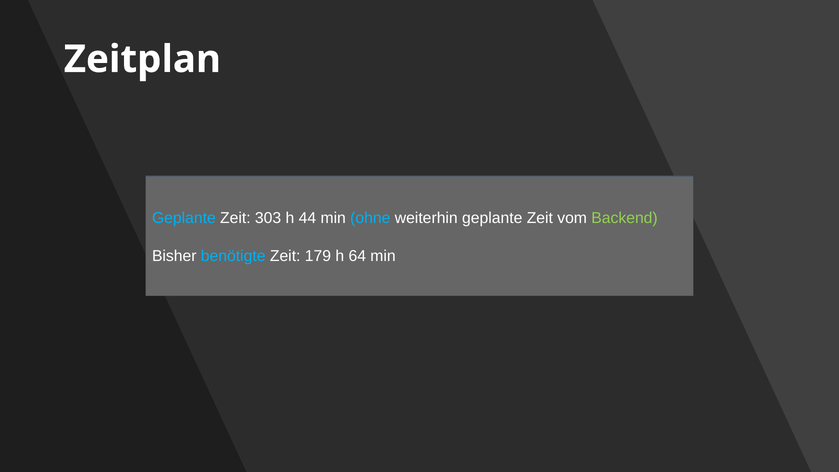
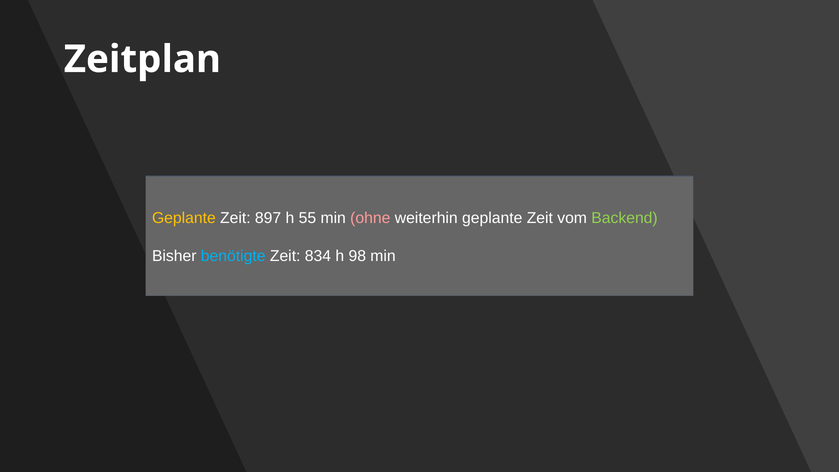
Geplante colour: light blue -> yellow (184, 218)
303: 303 -> 897 (268, 218)
44: 44 -> 55 (307, 218)
ohne colour: light blue -> pink (370, 218)
179: 179 -> 834 (318, 256)
64: 64 -> 98 (357, 256)
